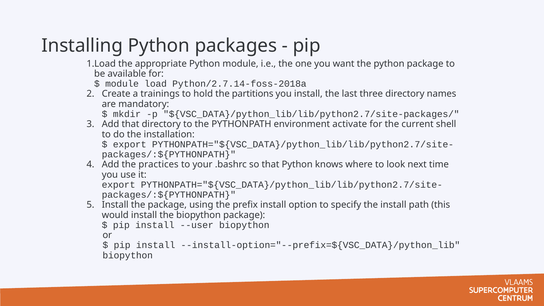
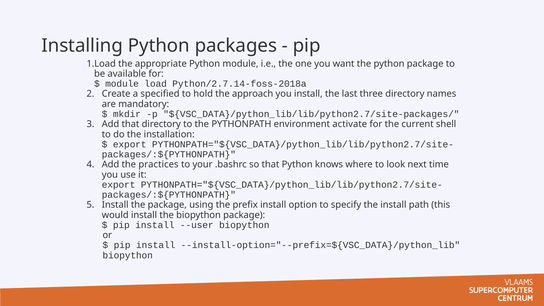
trainings: trainings -> specified (160, 94)
partitions: partitions -> approach (253, 94)
